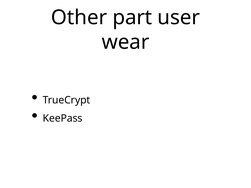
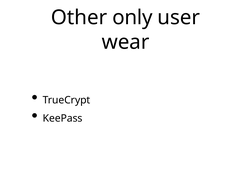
part: part -> only (132, 18)
